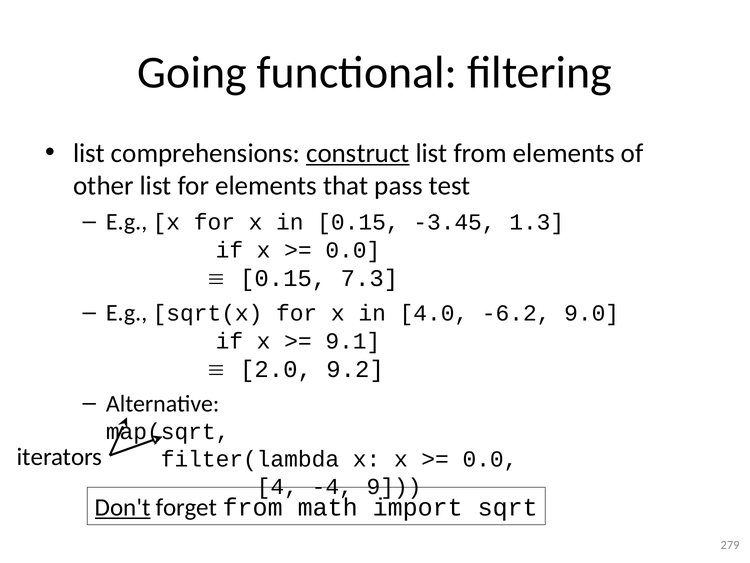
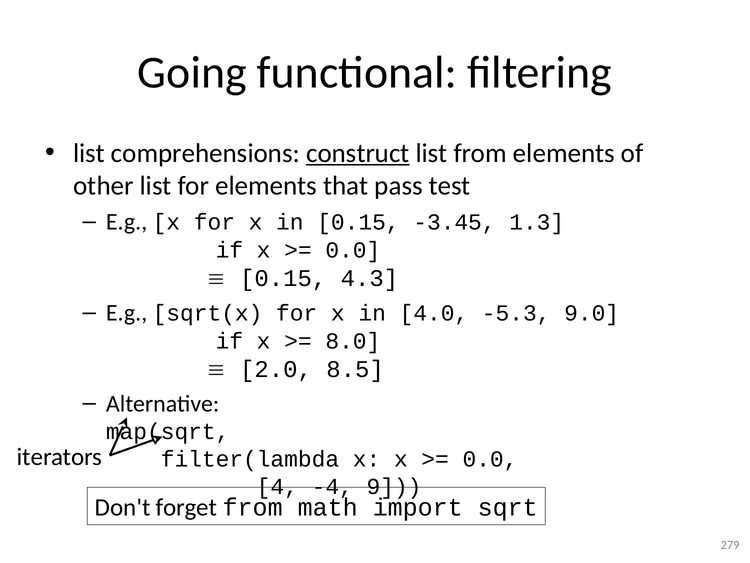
7.3: 7.3 -> 4.3 (369, 278)
-6.2: -6.2 -> -5.3 (516, 313)
9.1: 9.1 -> 8.0 (353, 341)
9.2: 9.2 -> 8.5 (355, 369)
Don't underline: present -> none (123, 507)
